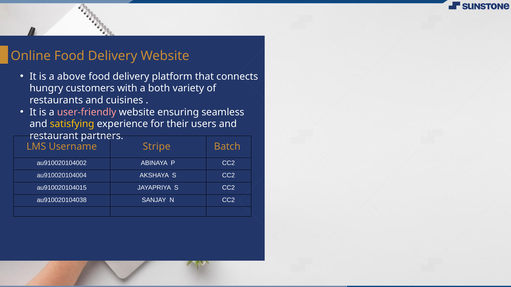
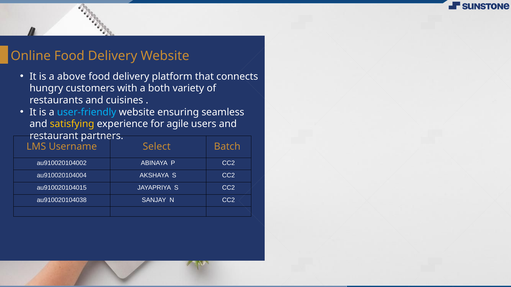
user-friendly colour: pink -> light blue (87, 112)
their: their -> agile (178, 124)
Stripe: Stripe -> Select (157, 147)
